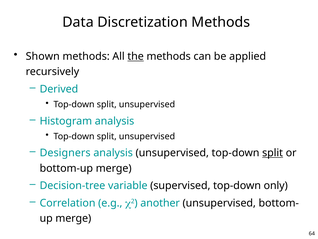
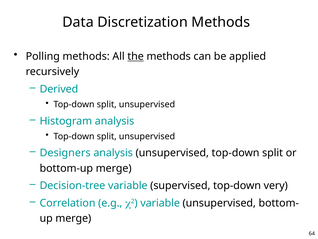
Shown: Shown -> Polling (43, 56)
split underline: present -> none (273, 153)
only: only -> very (276, 185)
2 another: another -> variable (160, 203)
